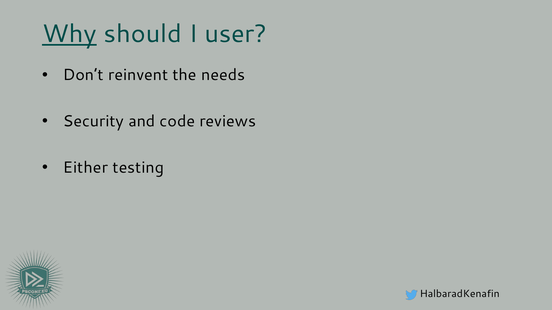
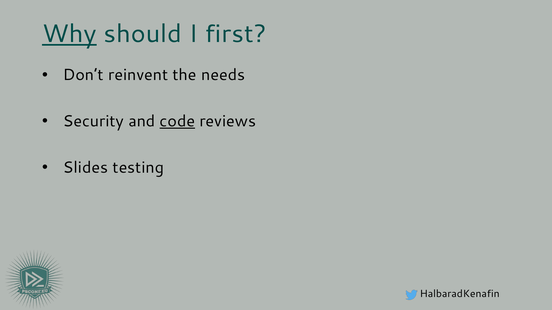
user: user -> first (236, 34)
code underline: none -> present (177, 121)
Either: Either -> Slides (85, 168)
